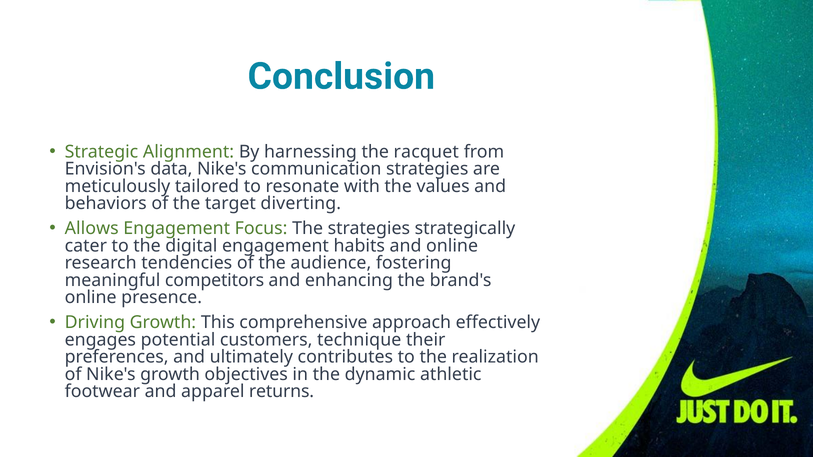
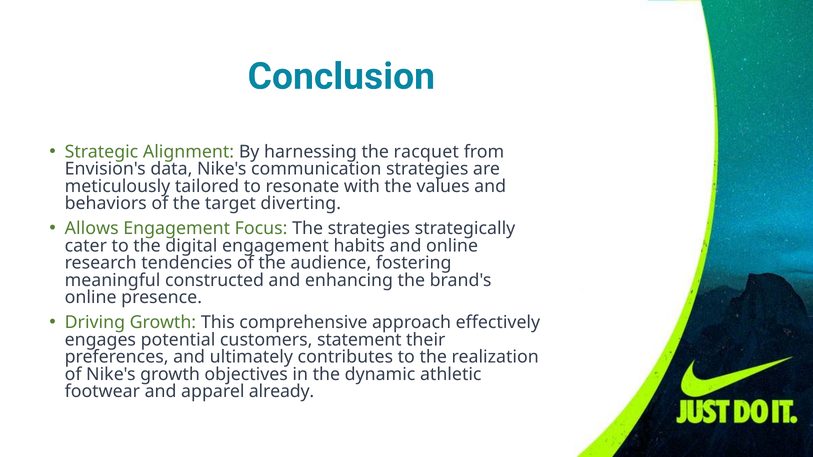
competitors: competitors -> constructed (215, 280)
technique: technique -> statement (359, 340)
returns: returns -> already (282, 392)
